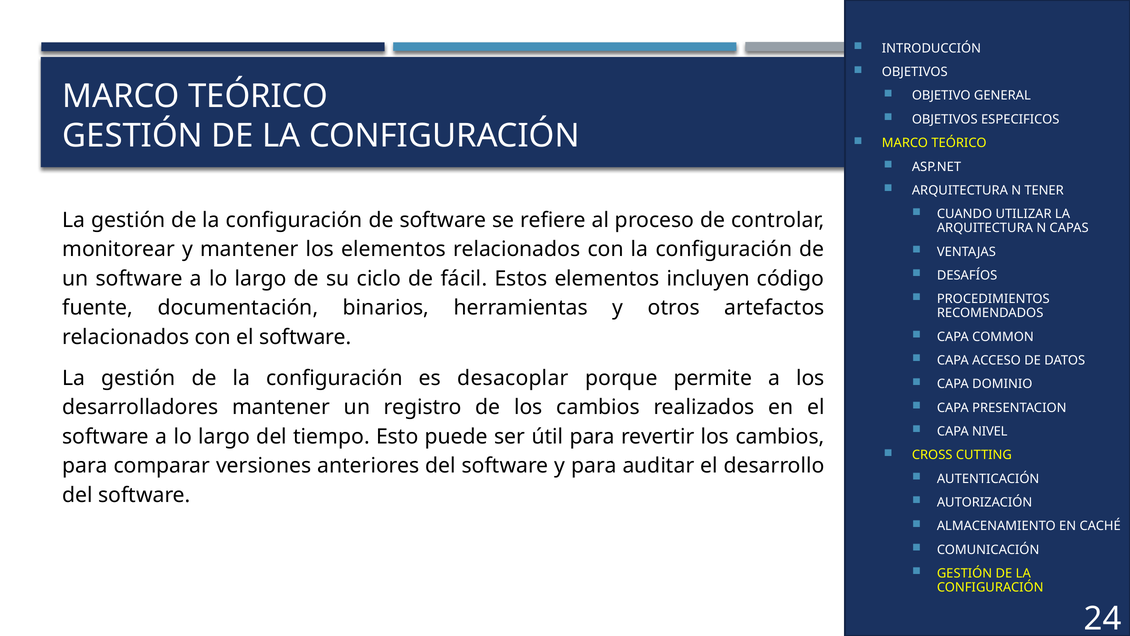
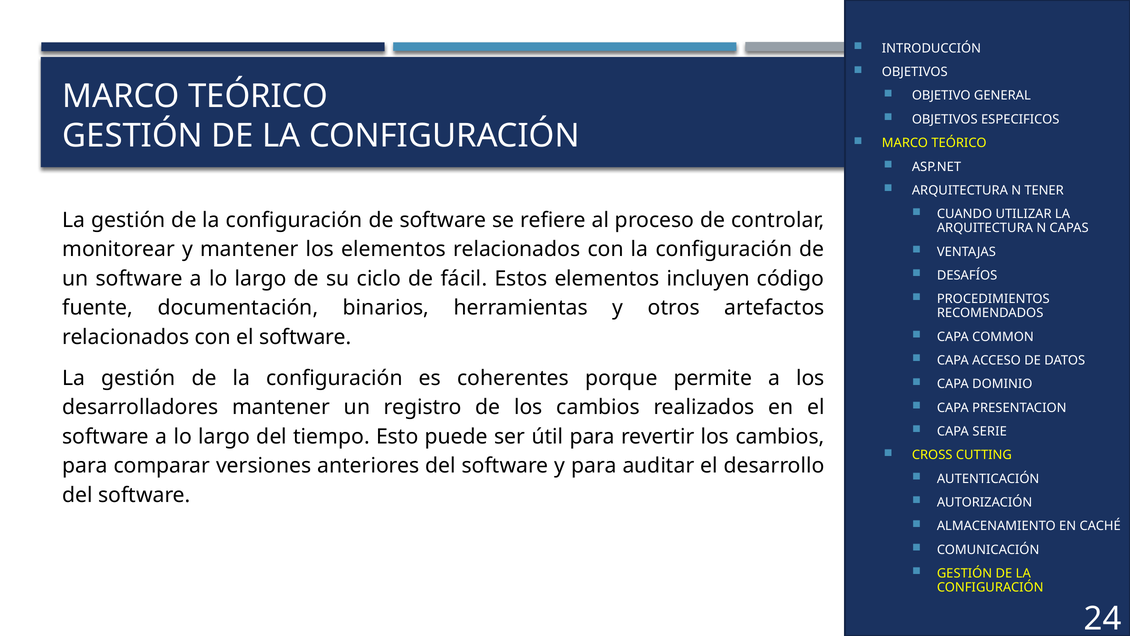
desacoplar: desacoplar -> coherentes (513, 378)
NIVEL: NIVEL -> SERIE (990, 431)
